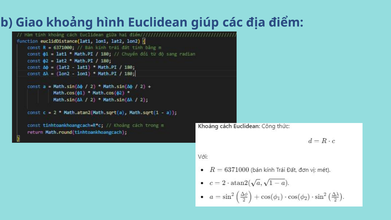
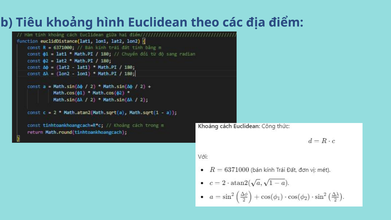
Giao: Giao -> Tiêu (29, 22)
giúp: giúp -> theo (205, 22)
